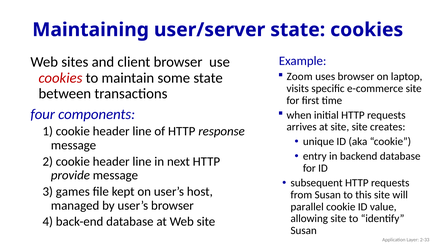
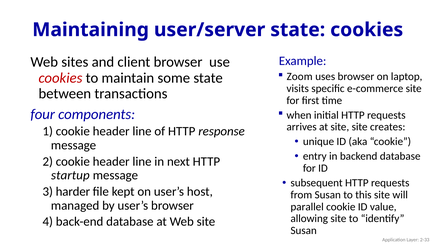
provide: provide -> startup (70, 175)
games: games -> harder (73, 192)
